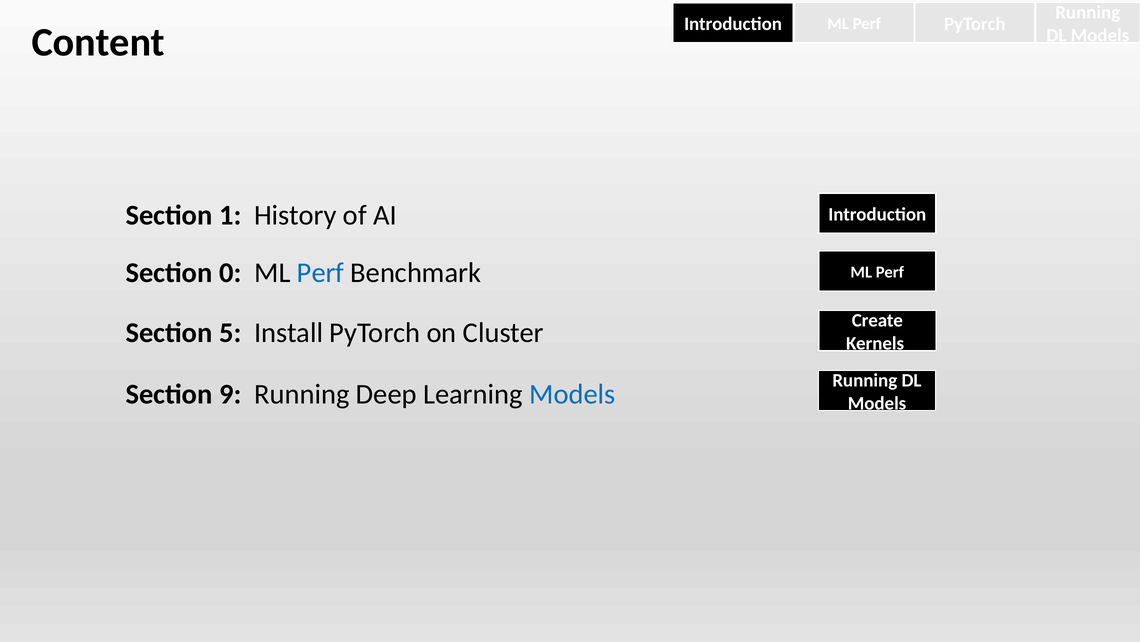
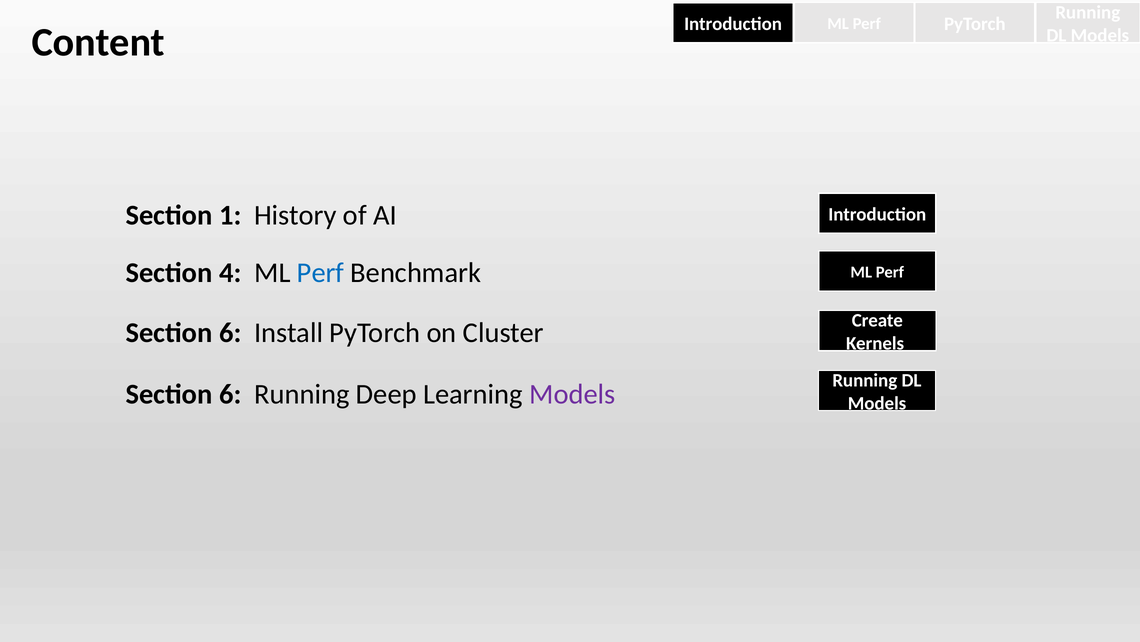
0: 0 -> 4 (230, 272)
5: 5 -> 6 (230, 332)
9: 9 -> 6 (230, 394)
Models colour: blue -> purple (572, 394)
